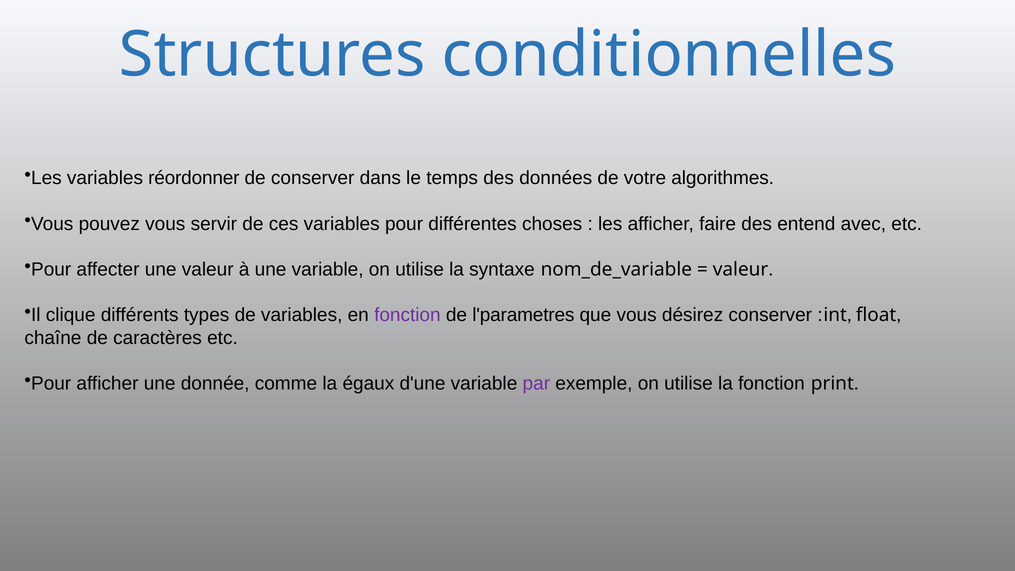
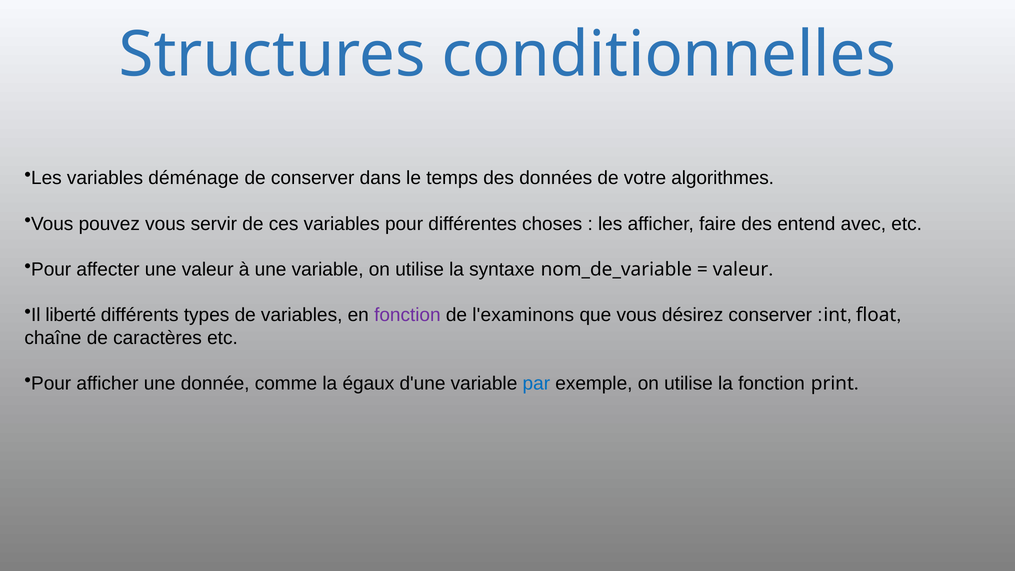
réordonner: réordonner -> déménage (194, 178)
clique: clique -> liberté (71, 315)
l'parametres: l'parametres -> l'examinons (523, 315)
par colour: purple -> blue (536, 384)
